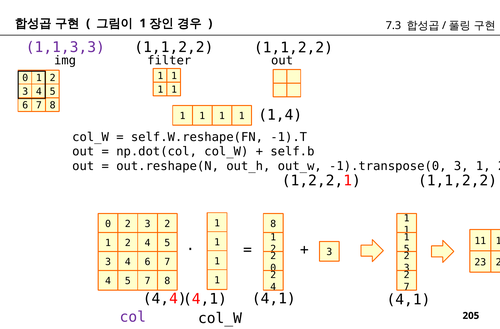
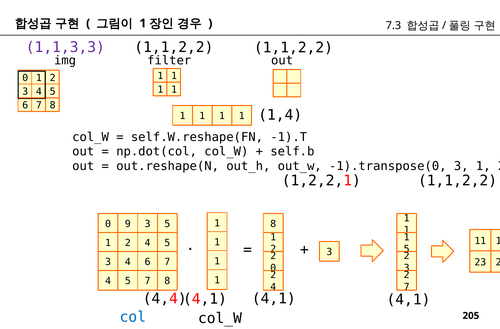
2: 2 -> 9 (128, 224)
2: 2 -> 5 (167, 224)
col colour: purple -> blue (133, 316)
